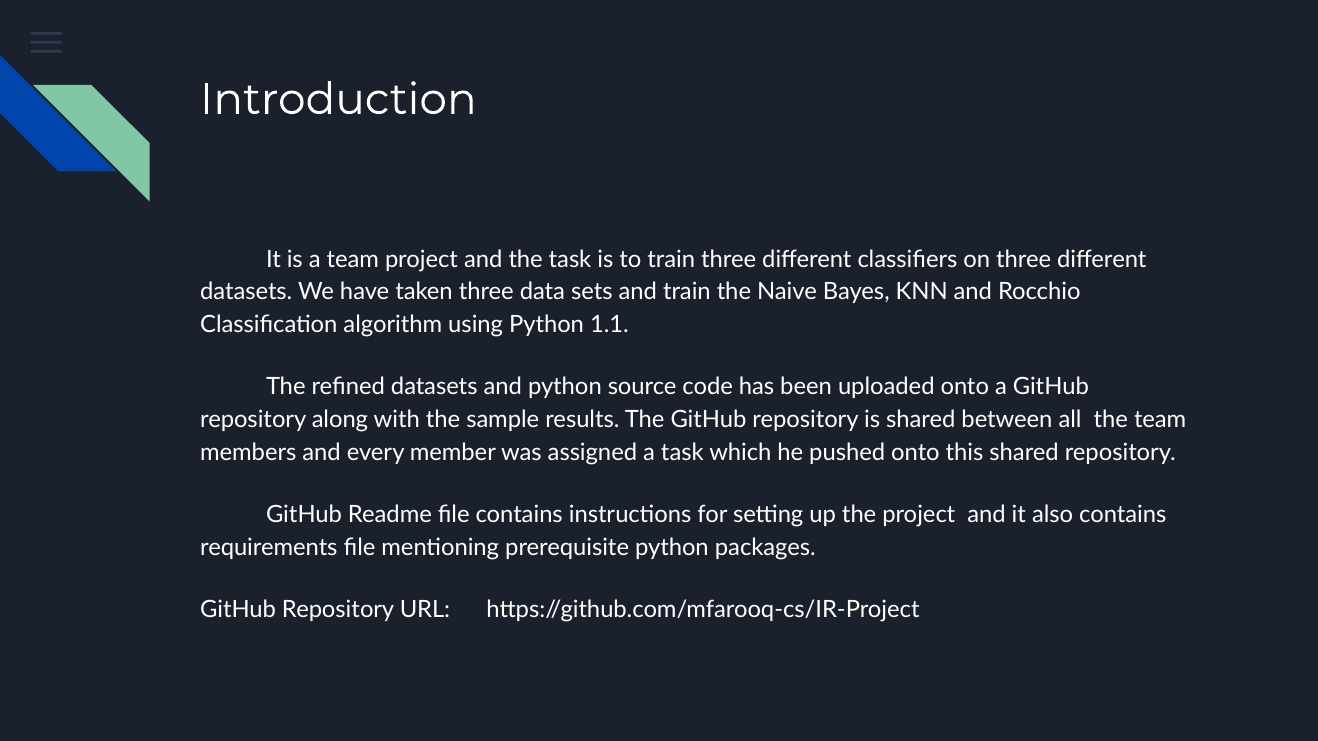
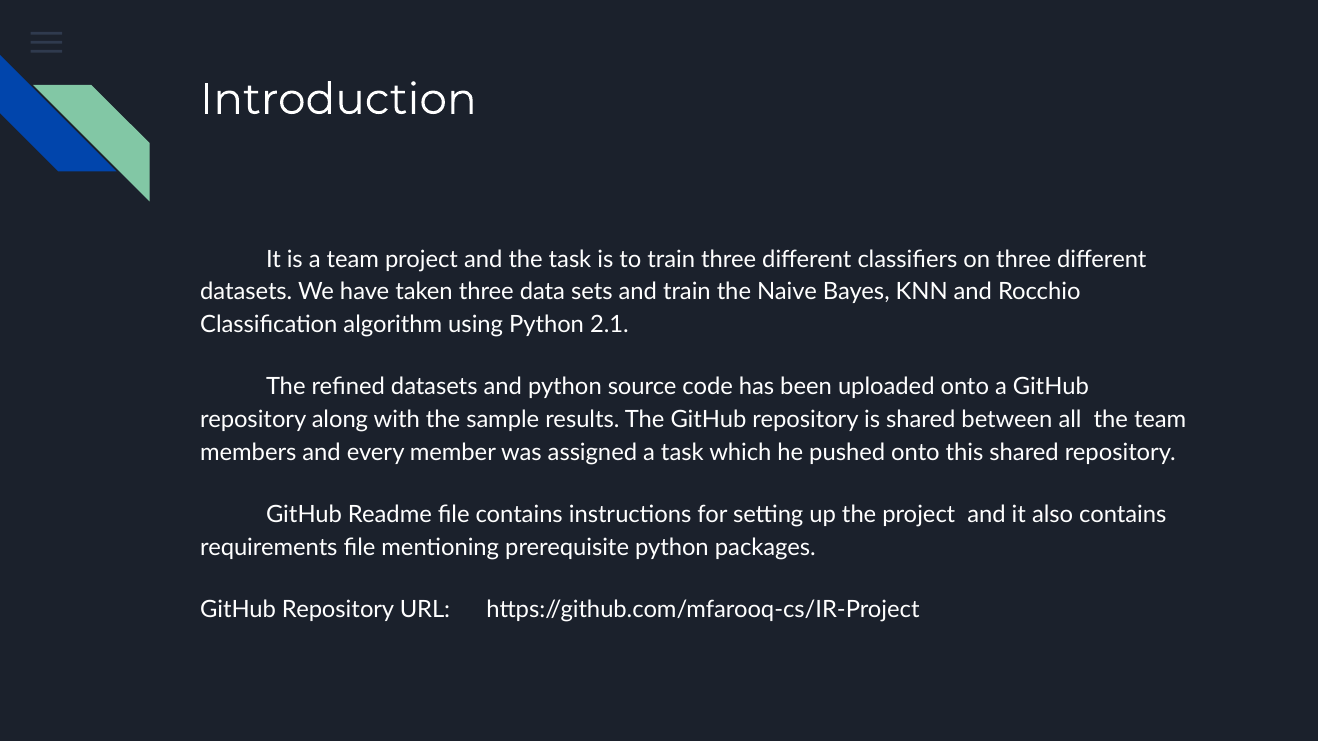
1.1: 1.1 -> 2.1 (609, 325)
